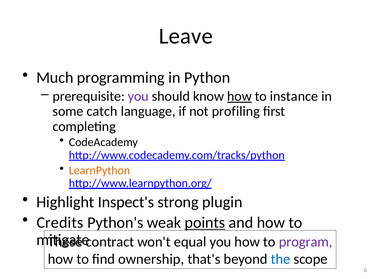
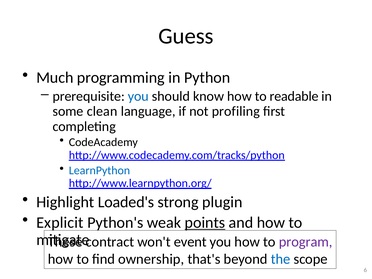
Leave: Leave -> Guess (186, 36)
you colour: purple -> blue (138, 96)
how underline: present -> none (239, 96)
instance: instance -> readable (294, 96)
catch: catch -> clean (102, 111)
LearnPython colour: orange -> blue (99, 170)
Inspect's: Inspect's -> Loaded's (126, 202)
Credits: Credits -> Explicit (60, 222)
equal: equal -> event (190, 242)
